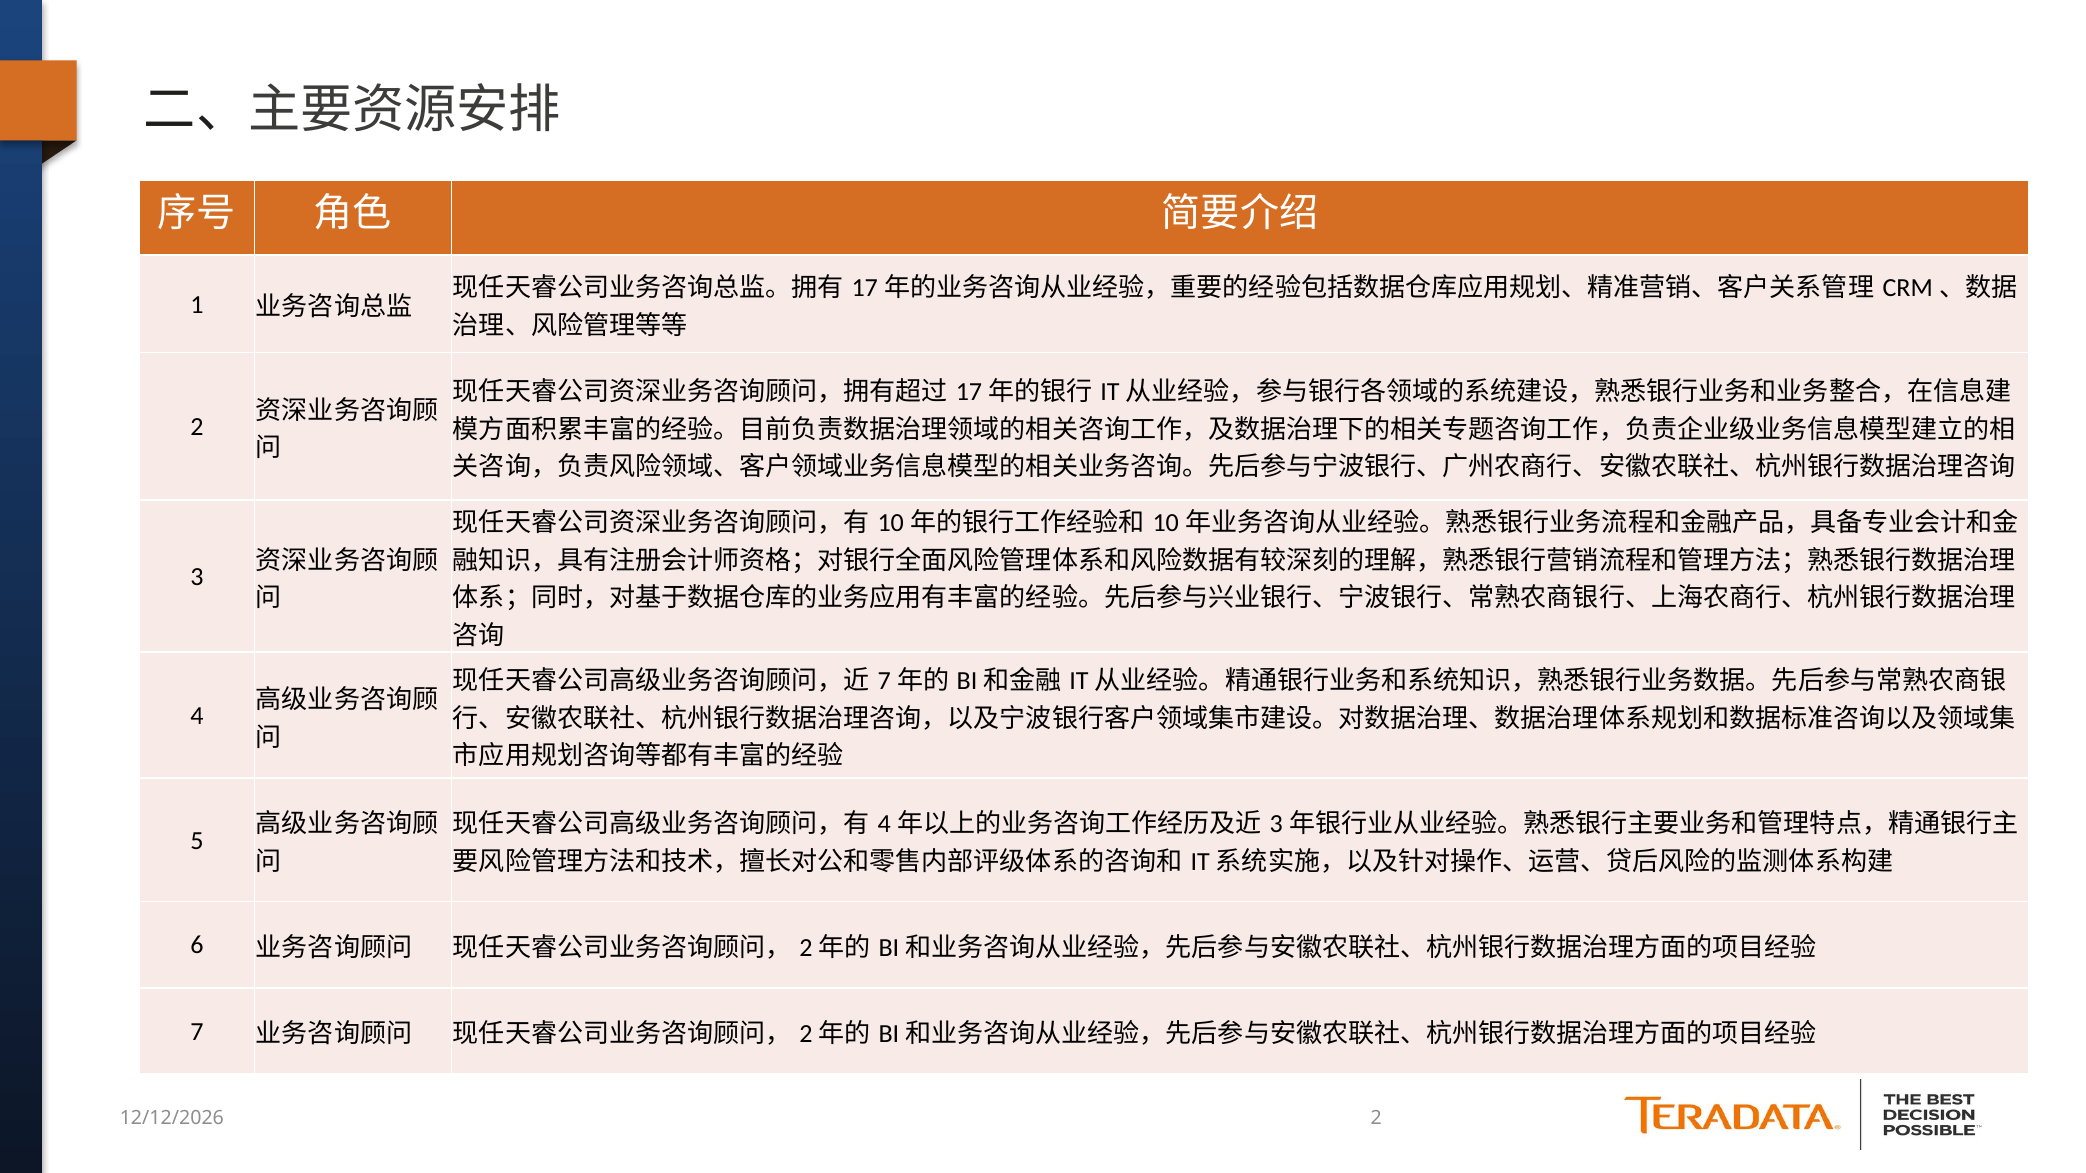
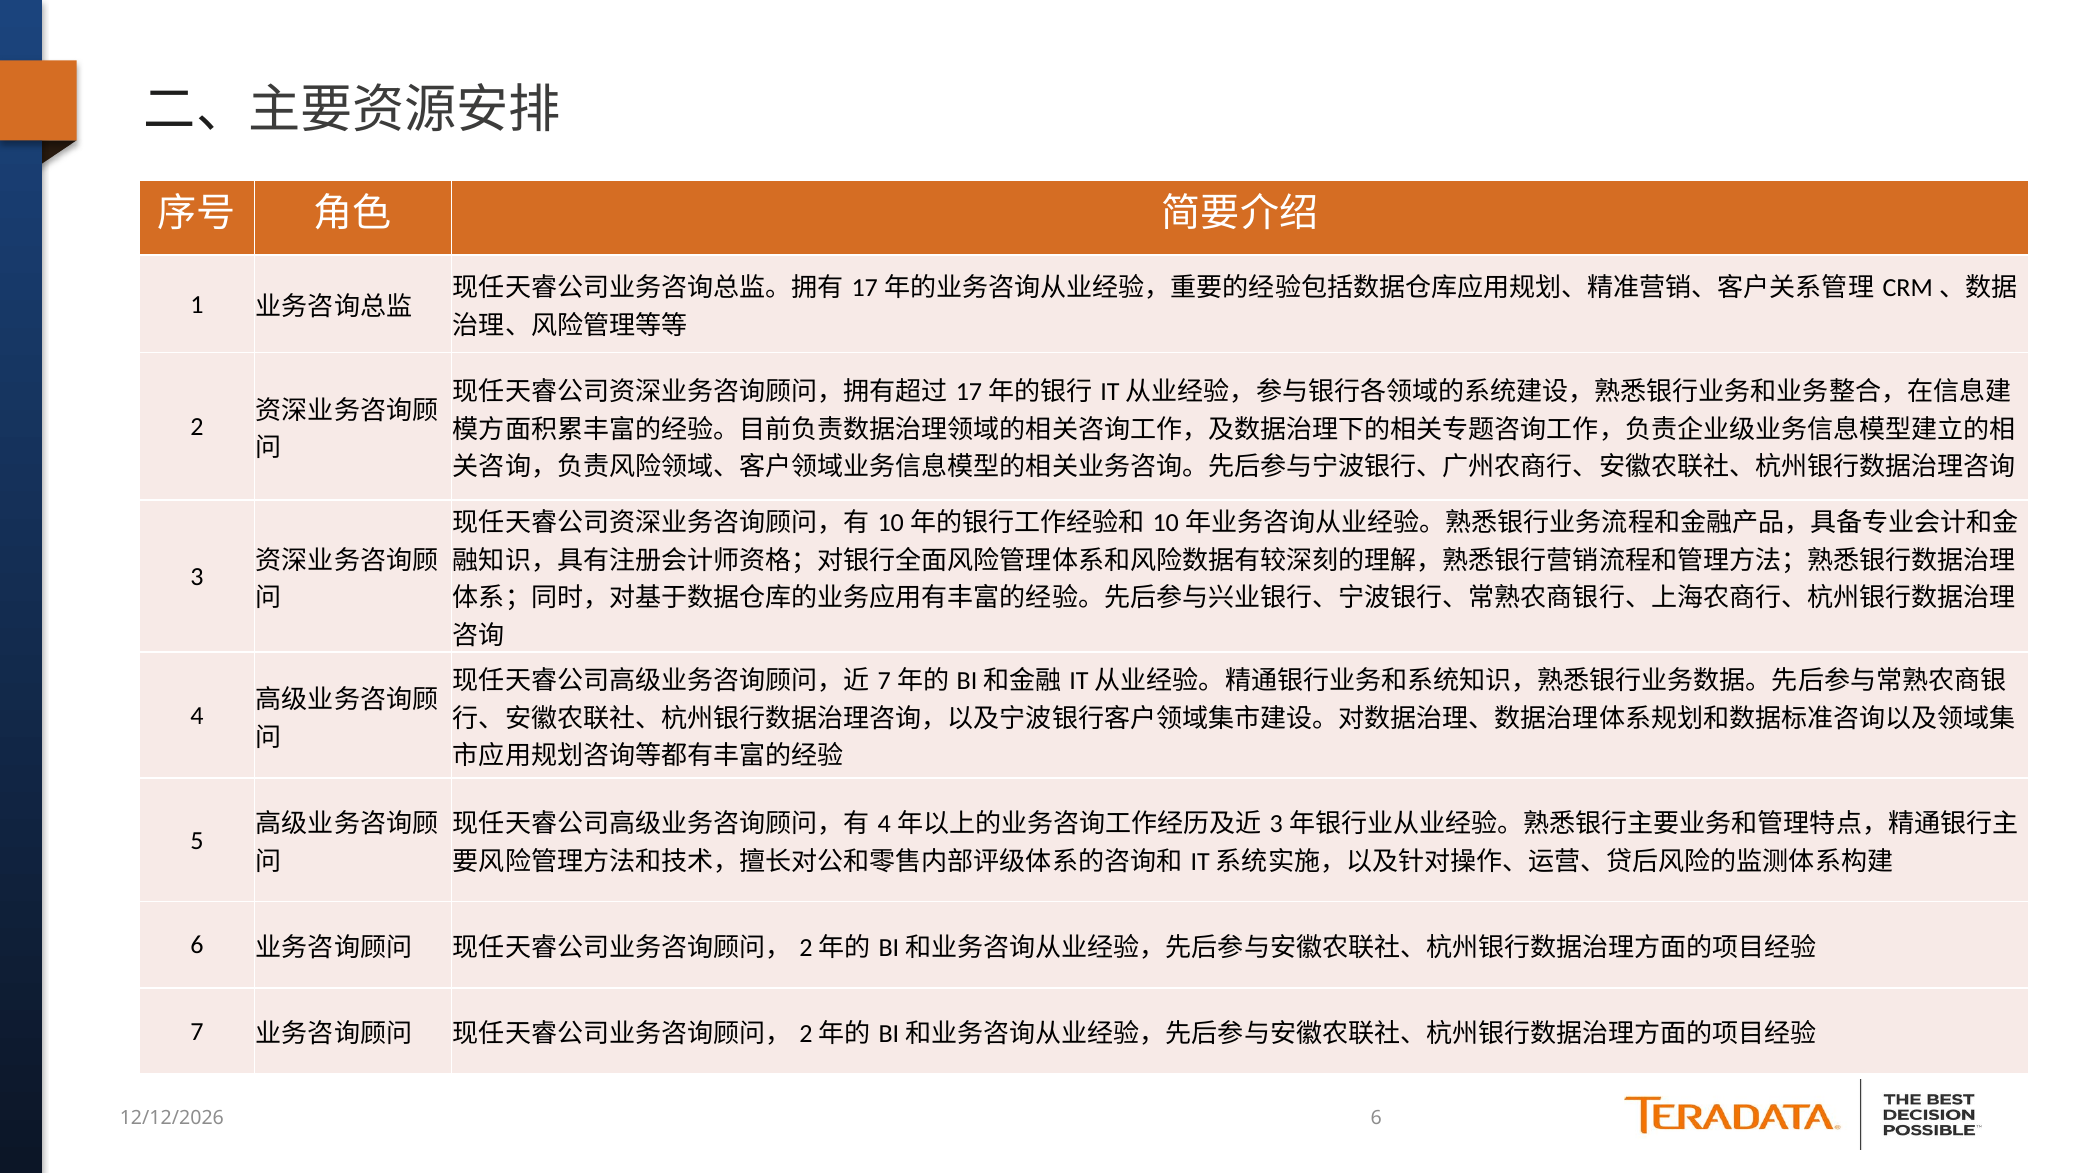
2: 2 -> 6 (1376, 1119)
